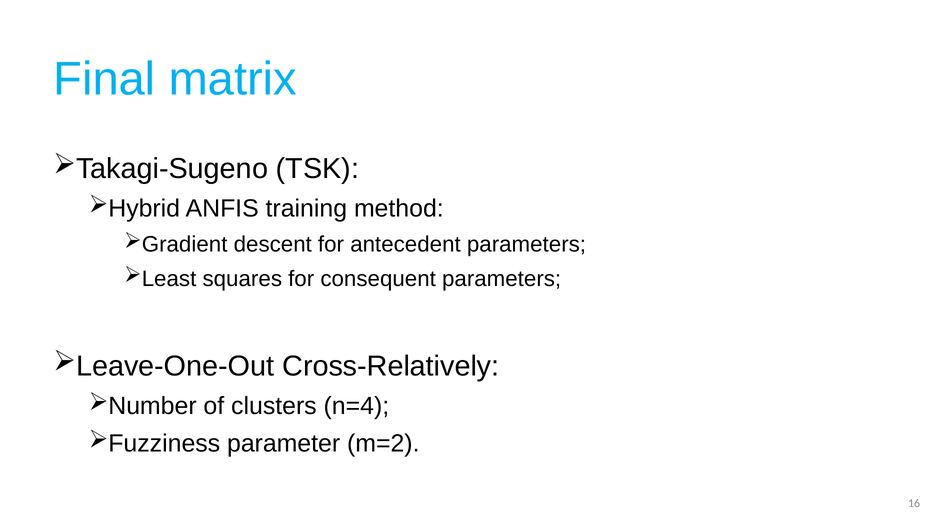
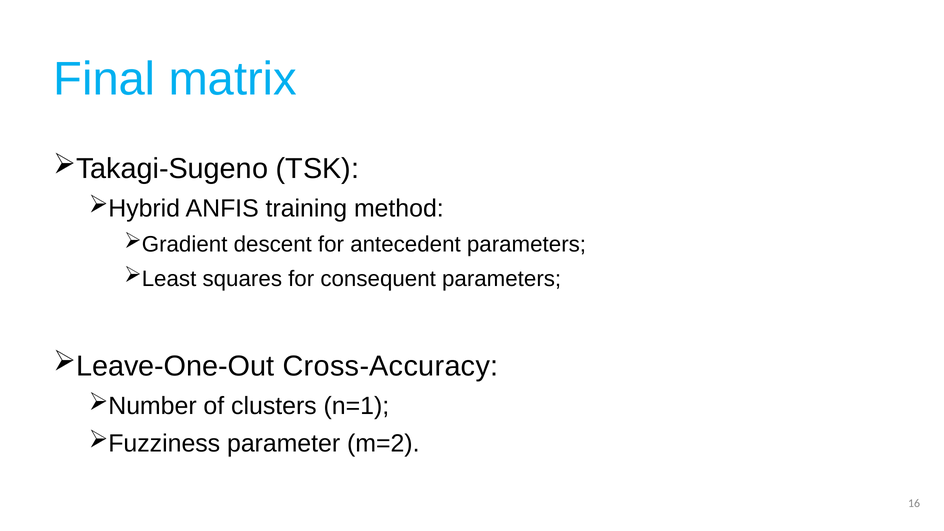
Cross-Relatively: Cross-Relatively -> Cross-Accuracy (391, 366)
n=4: n=4 -> n=1 (356, 406)
